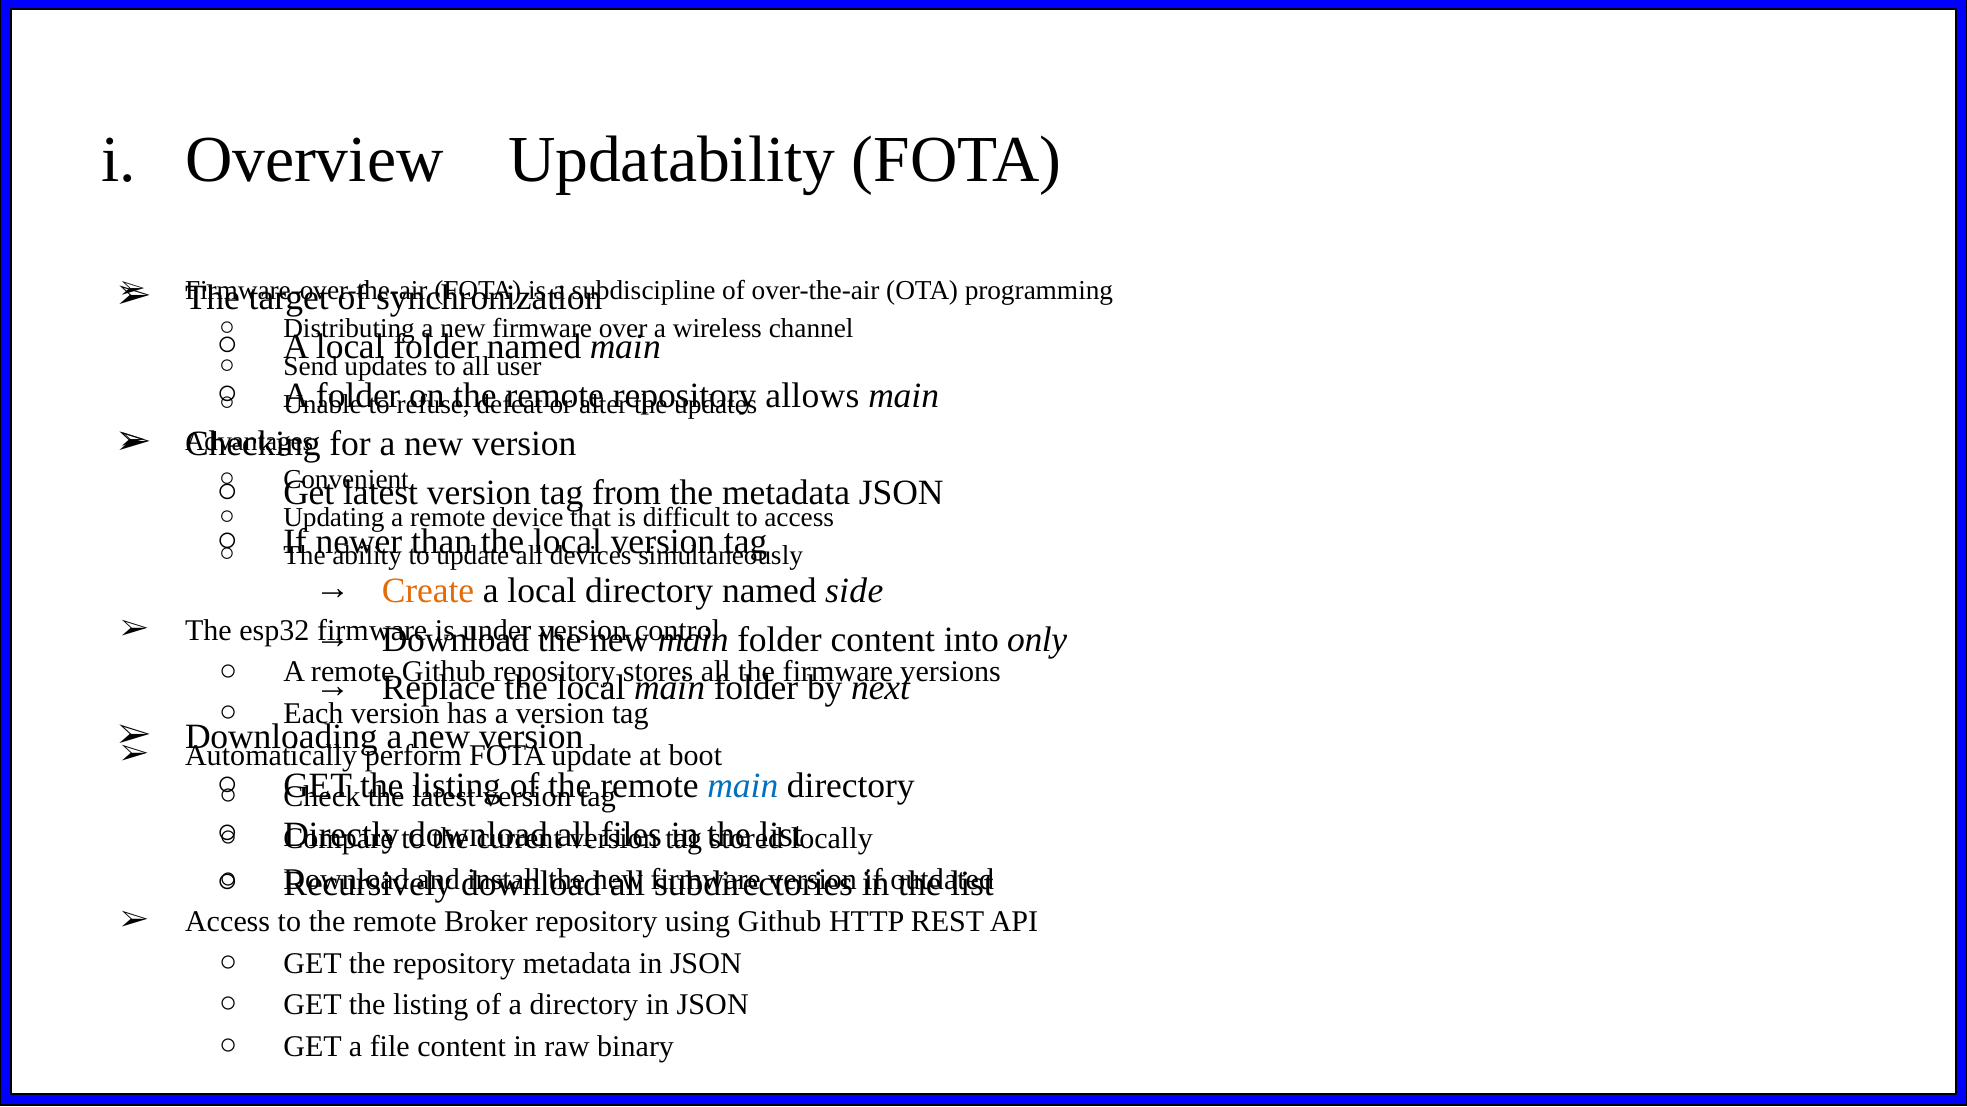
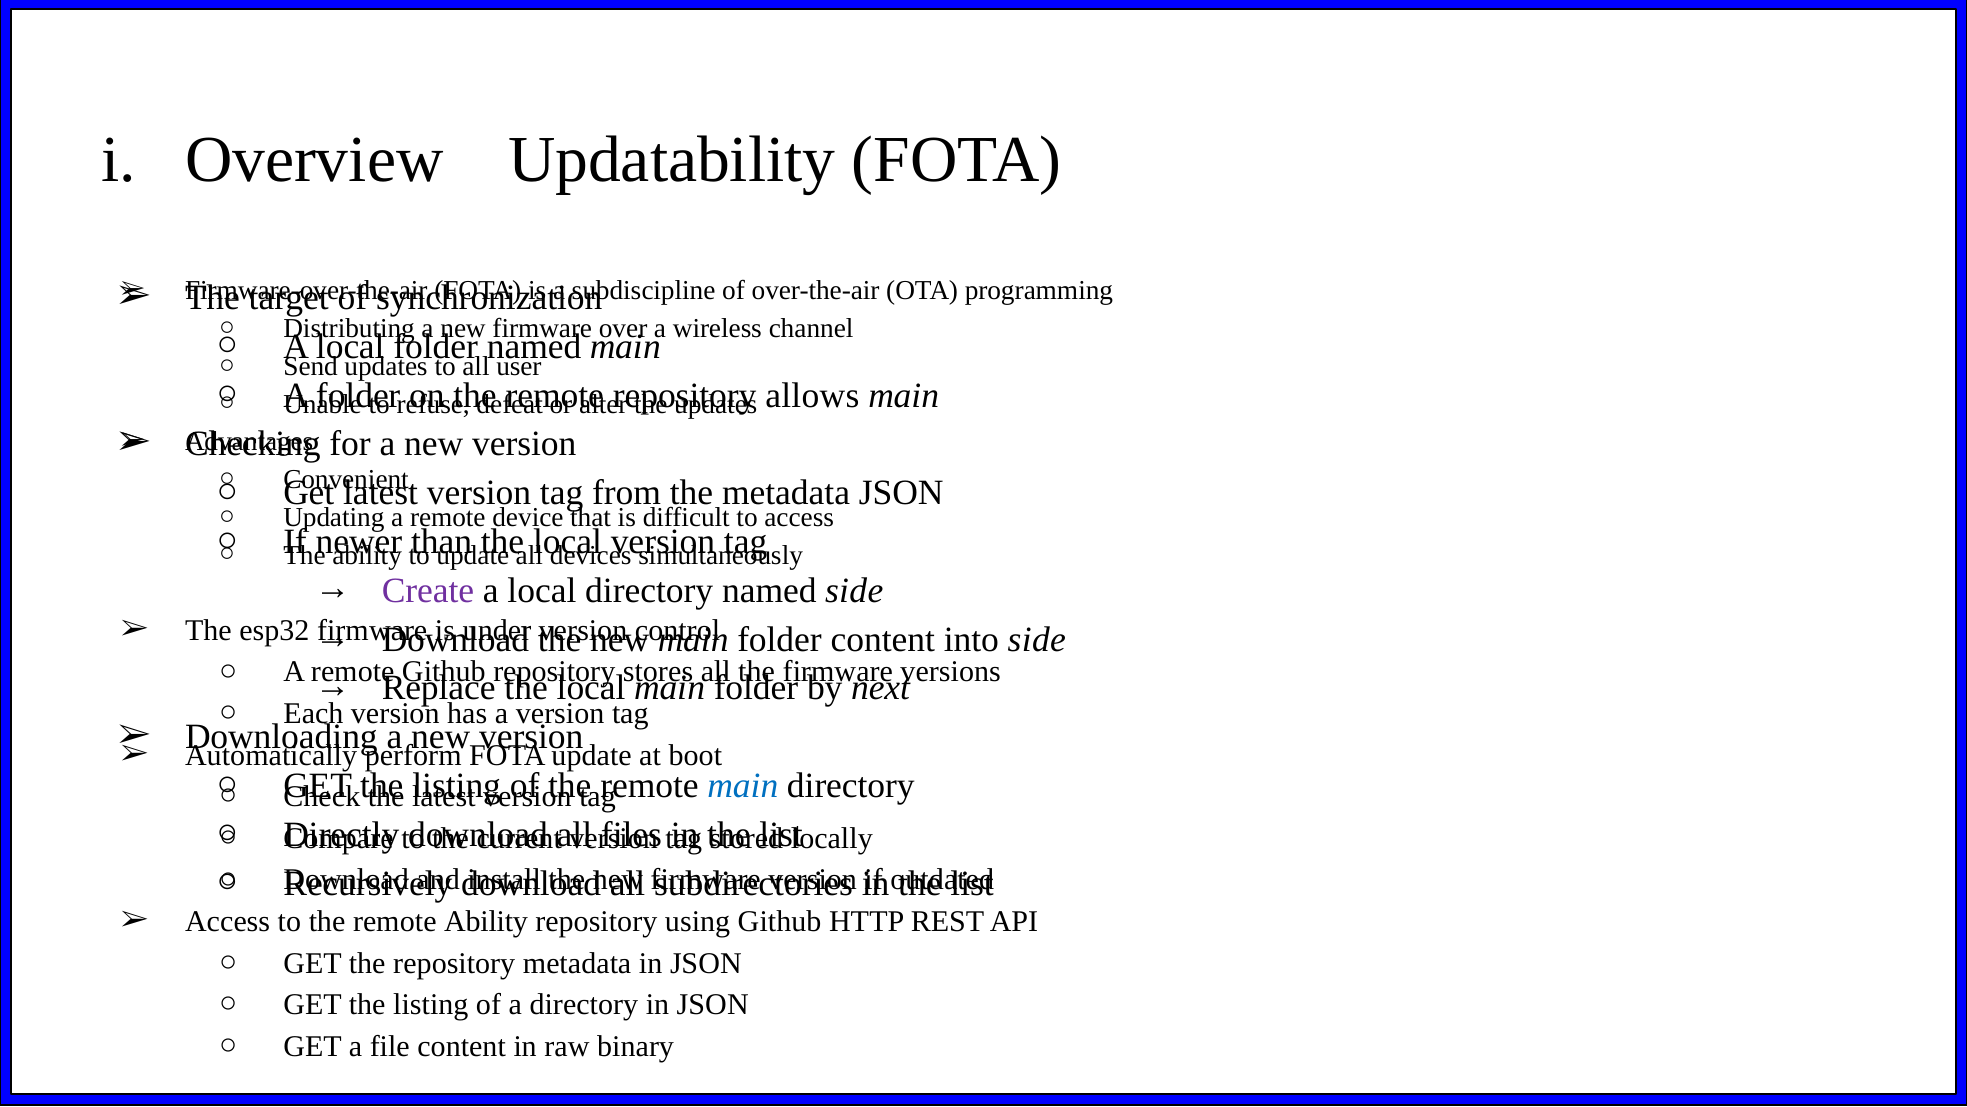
Create colour: orange -> purple (428, 590)
into only: only -> side (1037, 639)
remote Broker: Broker -> Ability (486, 921)
